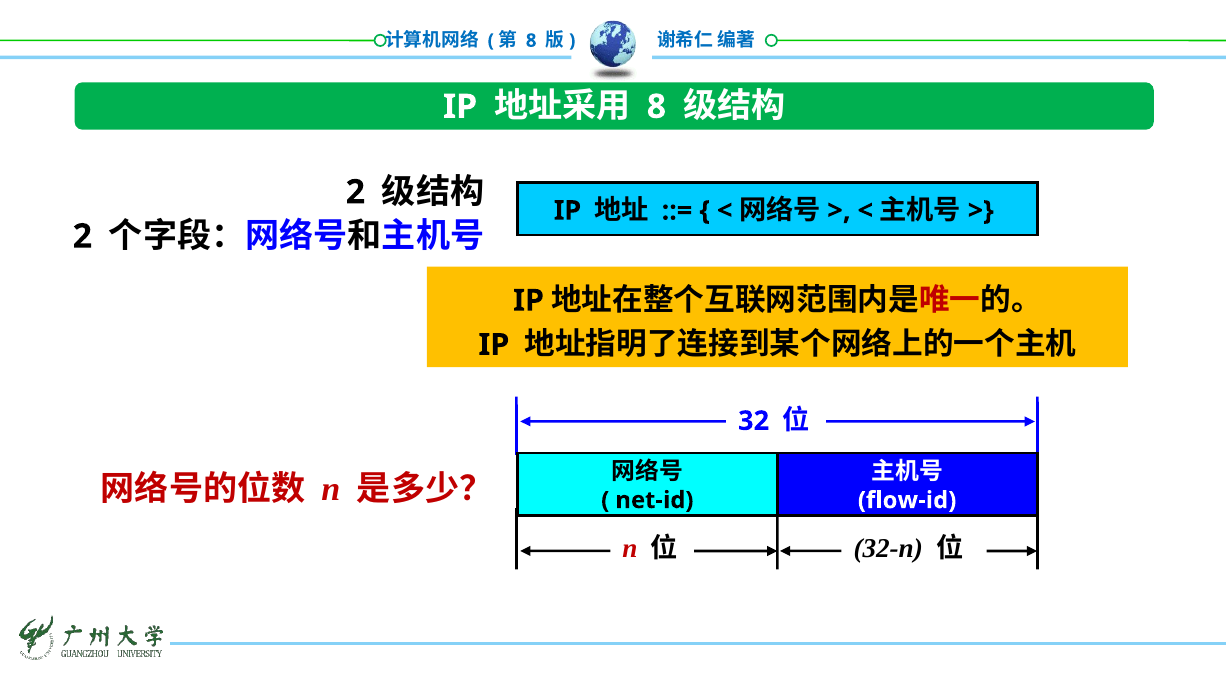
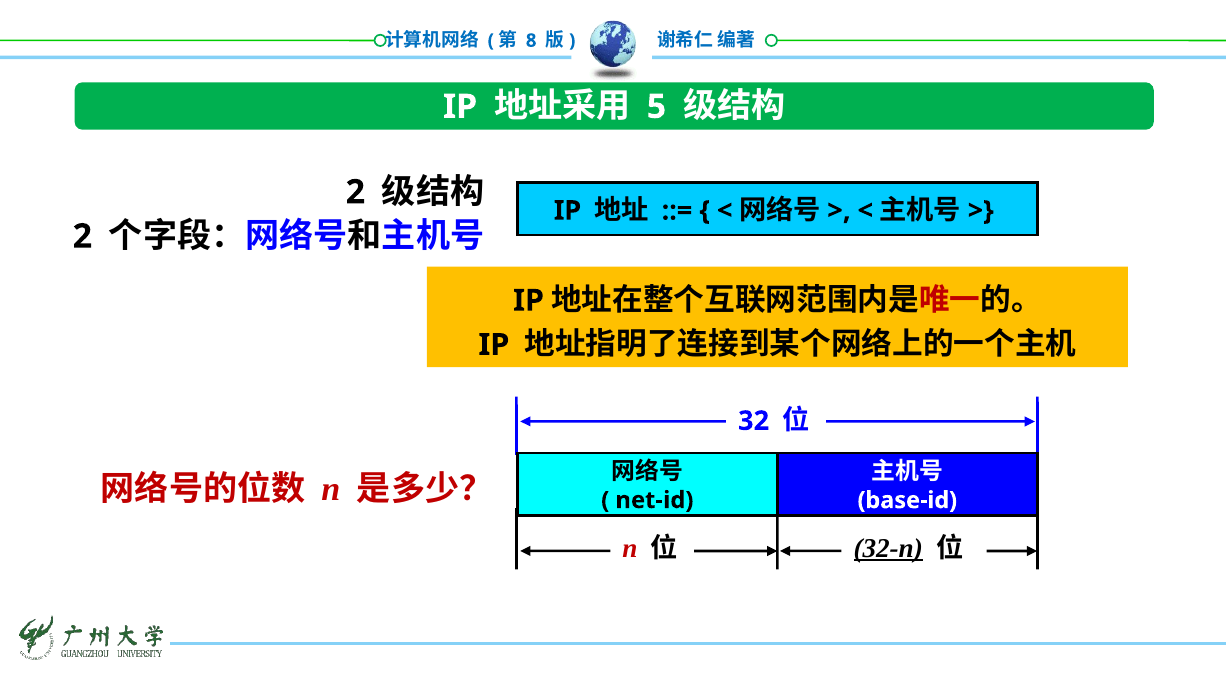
8: 8 -> 5 (656, 107)
flow-id: flow-id -> base-id (907, 501)
32-n underline: none -> present (888, 549)
